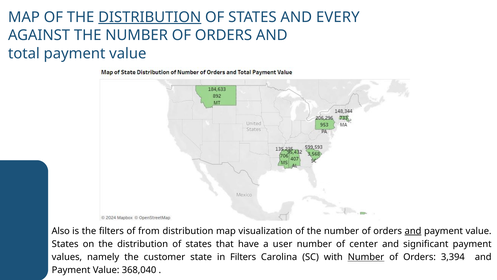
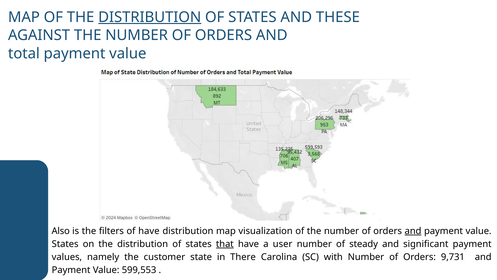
EVERY: EVERY -> THESE (338, 17)
of from: from -> have (149, 231)
that underline: none -> present (225, 244)
center: center -> steady (364, 244)
in Filters: Filters -> There (243, 257)
Number underline: present -> none (366, 257)
3,394: 3,394 -> 9,731 (453, 257)
368,040: 368,040 -> 599,553 (139, 270)
